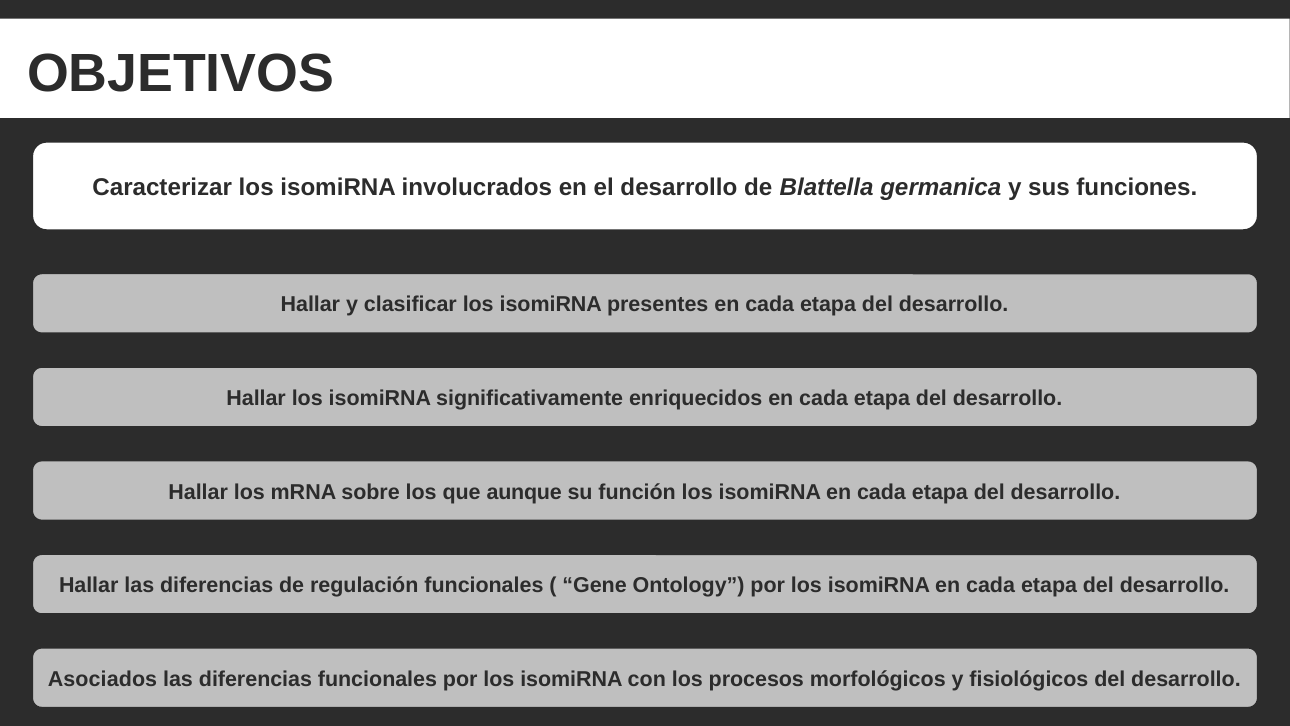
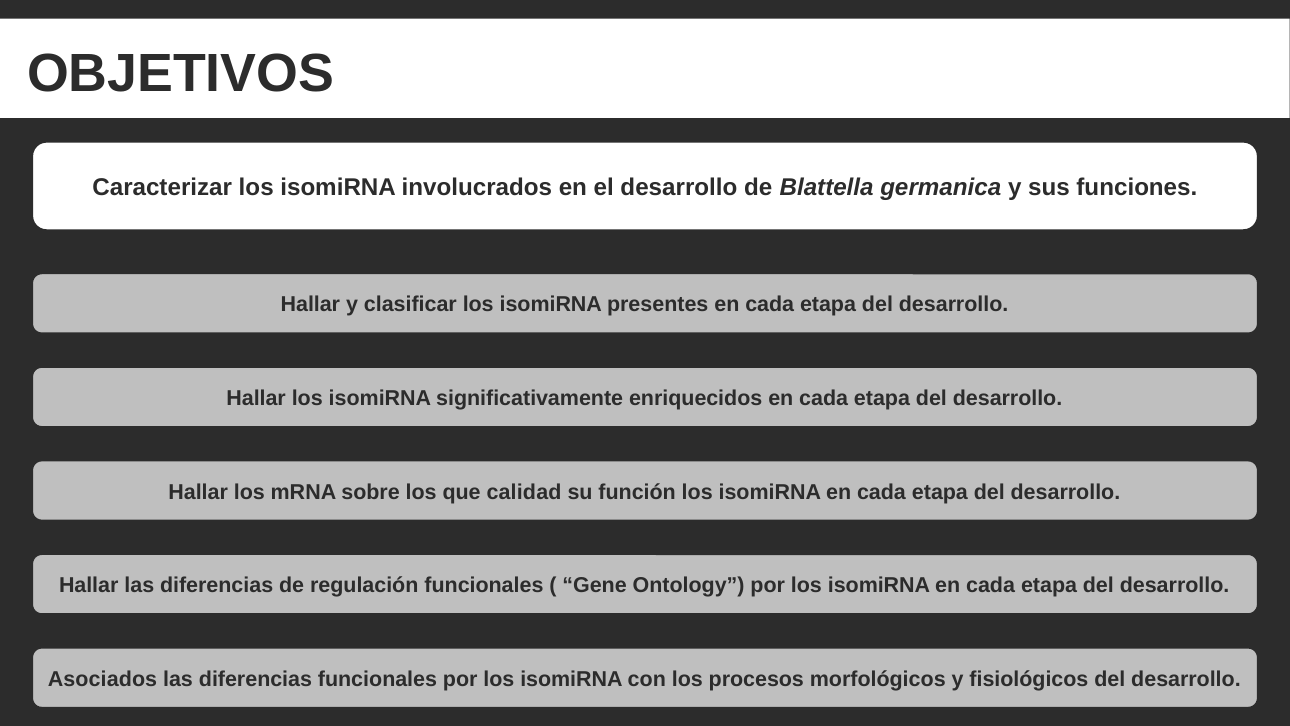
aunque: aunque -> calidad (524, 492)
